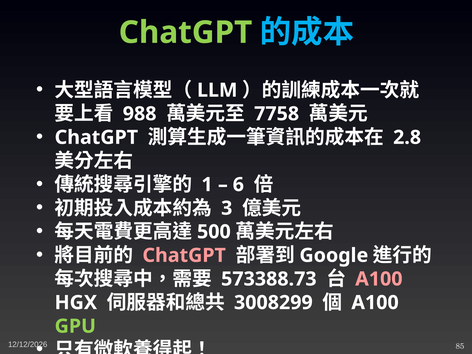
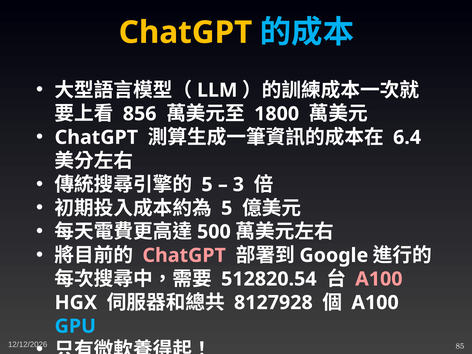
ChatGPT colour: light green -> yellow (185, 33)
988: 988 -> 856 (140, 114)
7758: 7758 -> 1800 (277, 114)
2.8: 2.8 -> 6.4 (407, 137)
1: 1 -> 5 (207, 185)
6: 6 -> 3 (238, 185)
3: 3 -> 5 (227, 208)
573388.73: 573388.73 -> 512820.54 (269, 279)
3008299: 3008299 -> 8127928 (273, 303)
GPU colour: light green -> light blue (75, 326)
